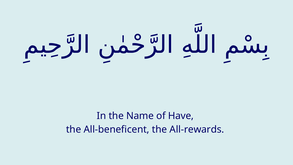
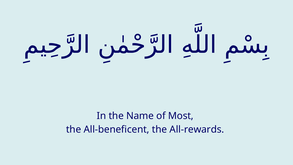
Have: Have -> Most (181, 116)
